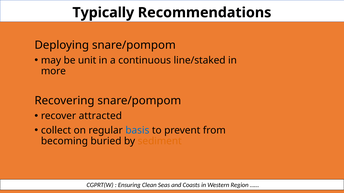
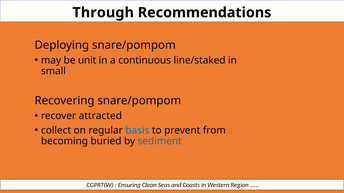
Typically: Typically -> Through (103, 13)
more: more -> small (53, 71)
sediment colour: orange -> blue (160, 141)
